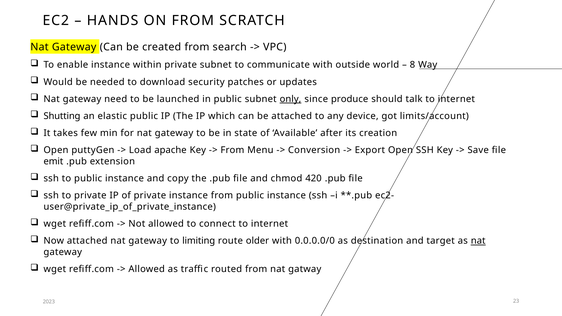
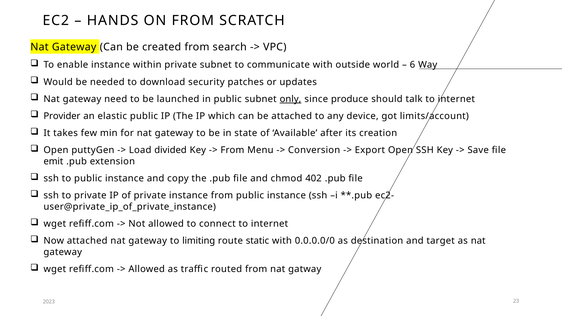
8: 8 -> 6 (412, 65)
Shutting: Shutting -> Provider (62, 116)
apache: apache -> divided (170, 150)
420: 420 -> 402 (313, 179)
older: older -> static (258, 241)
nat underline: present -> none (478, 241)
